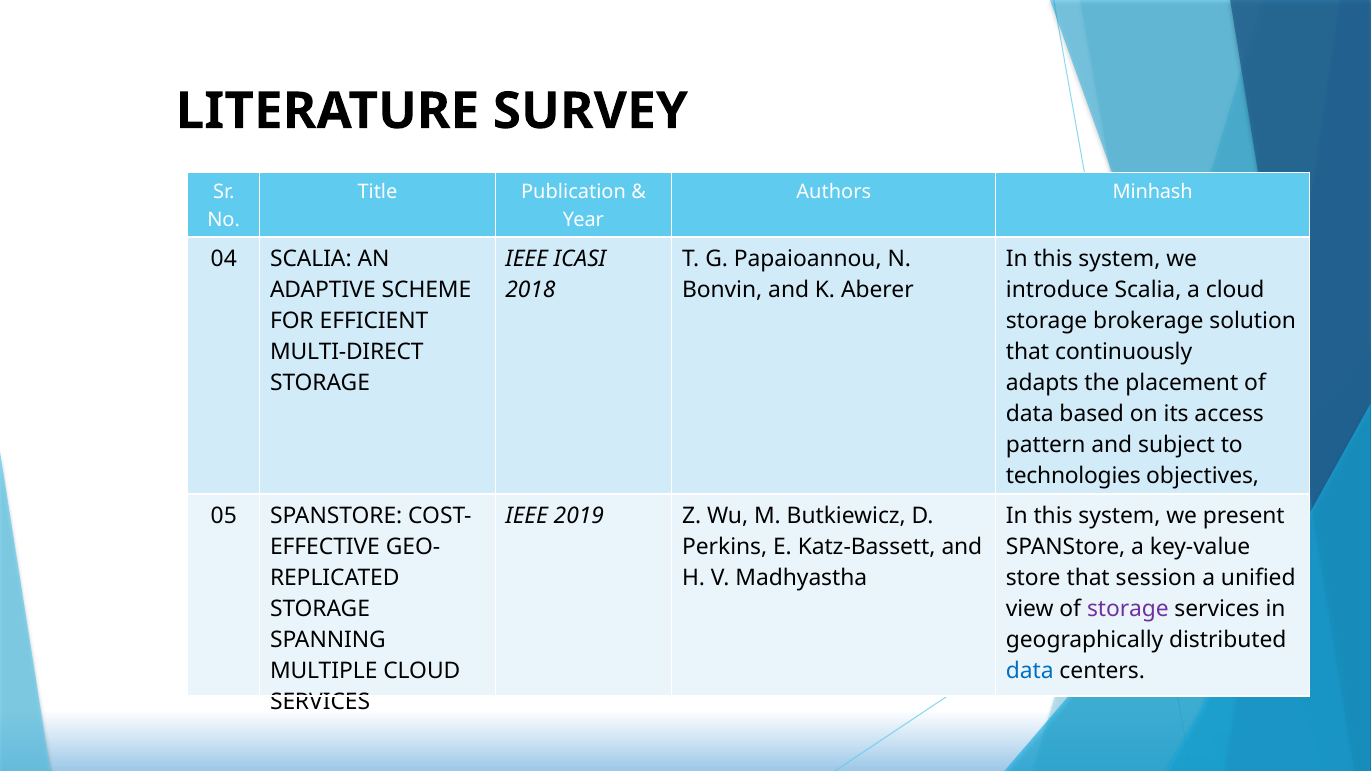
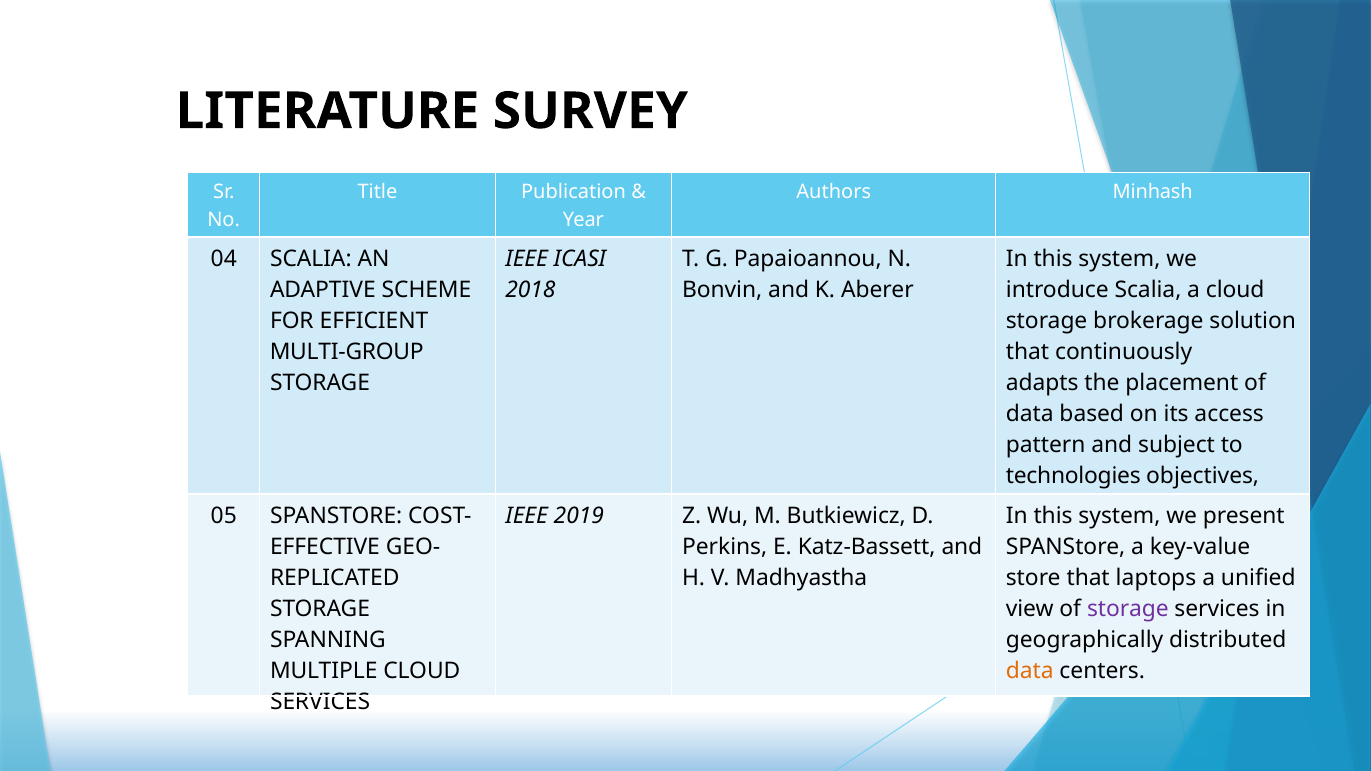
MULTI-DIRECT: MULTI-DIRECT -> MULTI-GROUP (347, 352)
session: session -> laptops (1156, 578)
data colour: blue -> orange (1030, 671)
